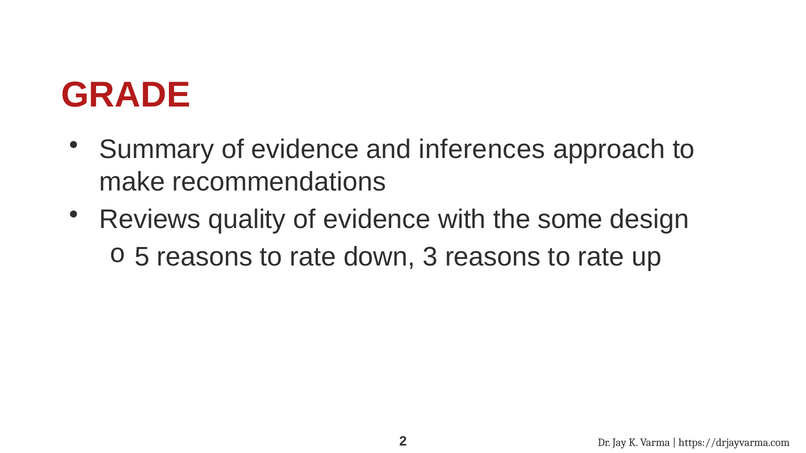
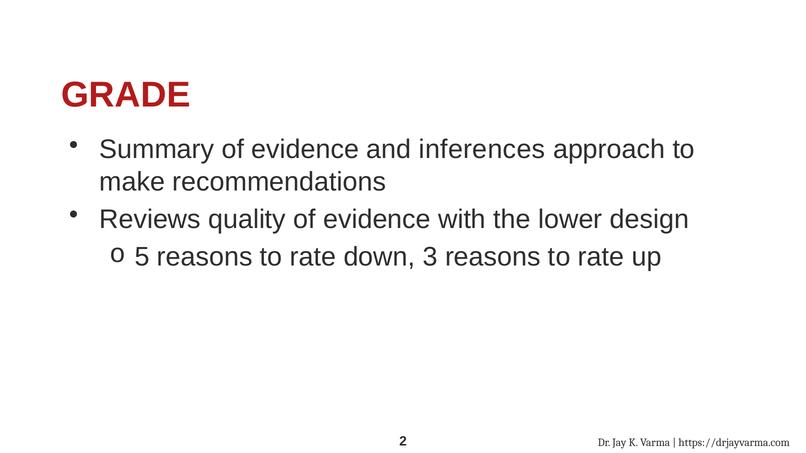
some: some -> lower (570, 220)
